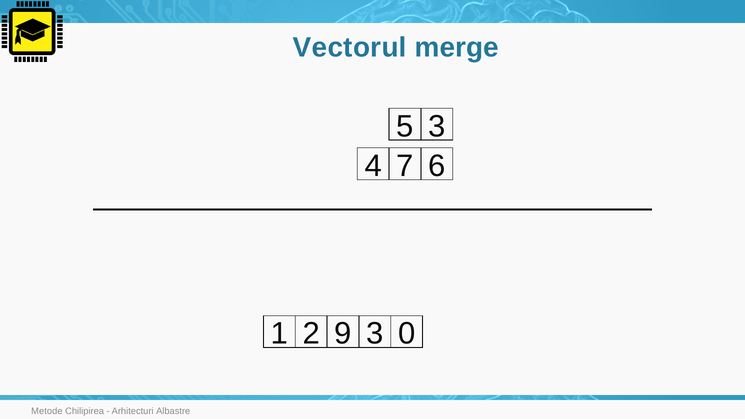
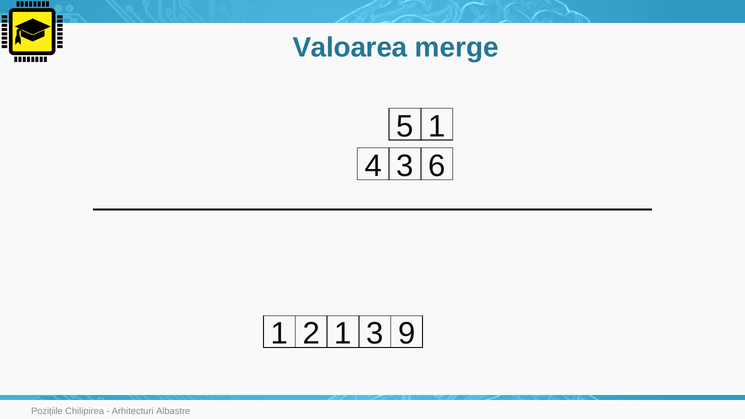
Vectorul: Vectorul -> Valoarea (350, 47)
5 3: 3 -> 1 (437, 126)
4 7: 7 -> 3 (405, 166)
9: 9 -> 1 (343, 334)
0: 0 -> 9 (407, 334)
Metode: Metode -> Pozițiile (47, 411)
